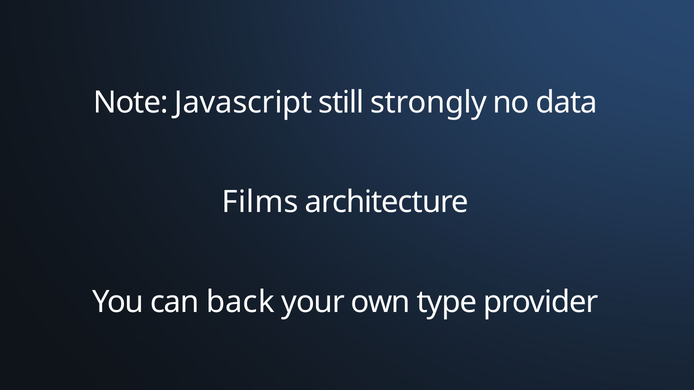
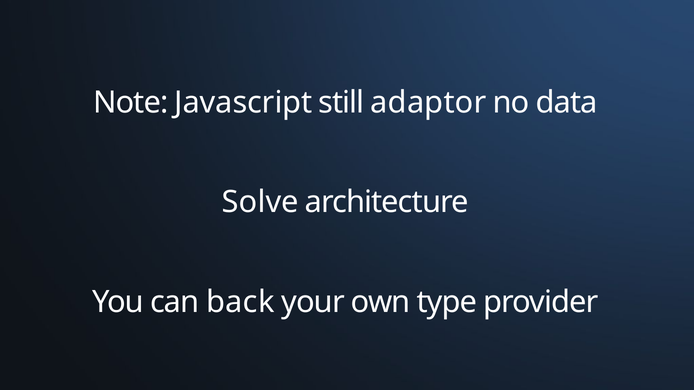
strongly: strongly -> adaptor (428, 102)
Films: Films -> Solve (260, 202)
